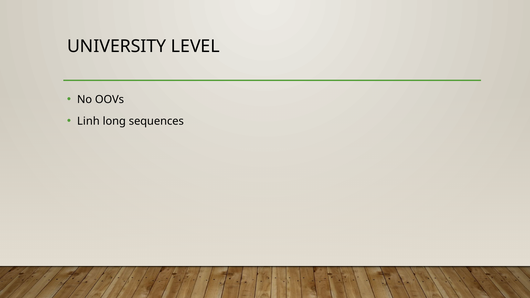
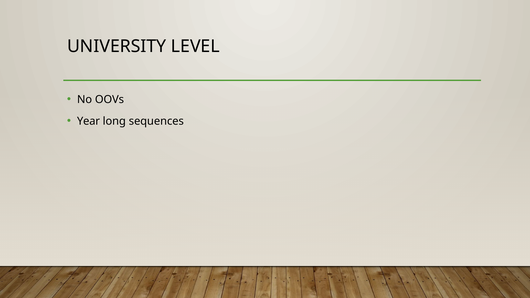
Linh: Linh -> Year (88, 121)
